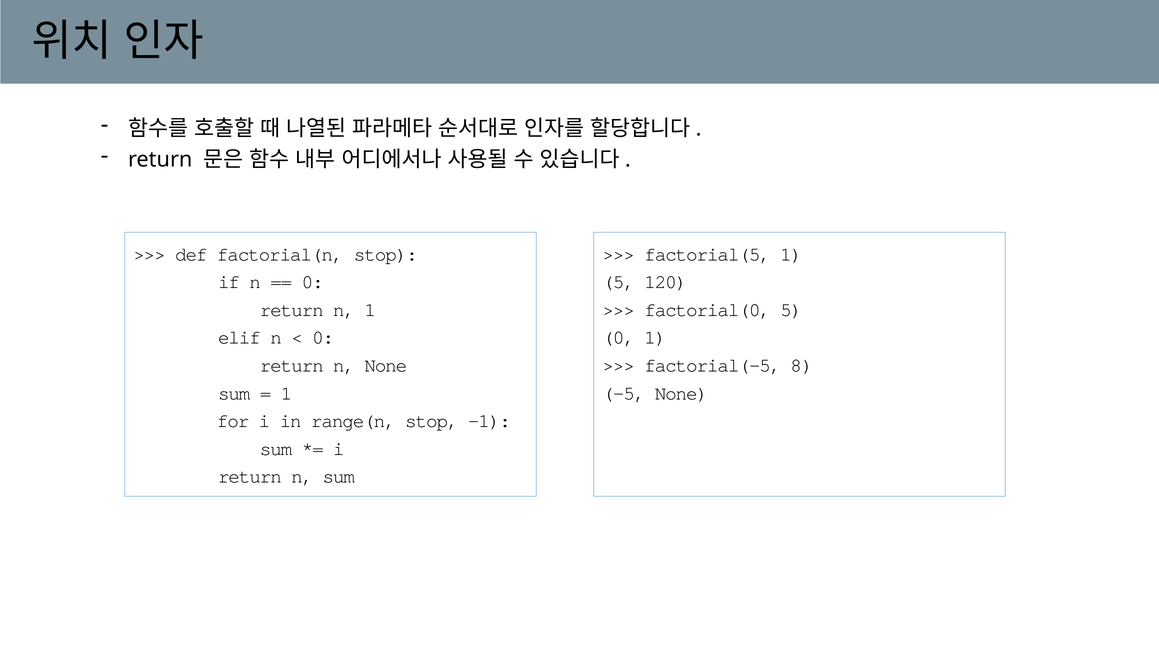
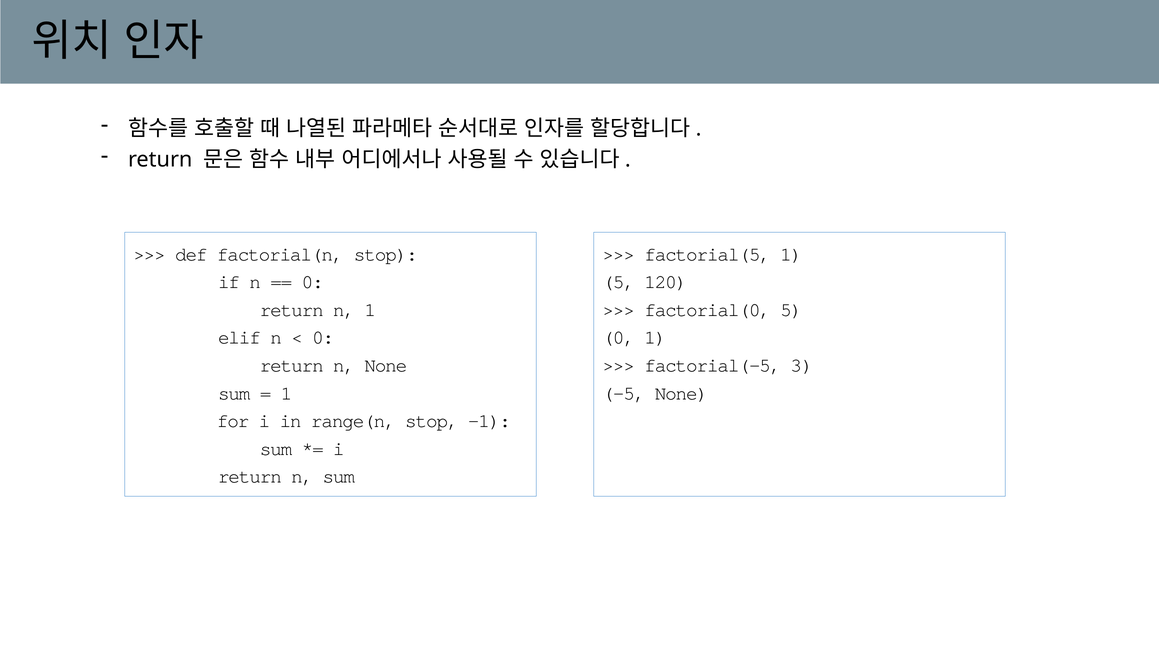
8: 8 -> 3 (802, 365)
